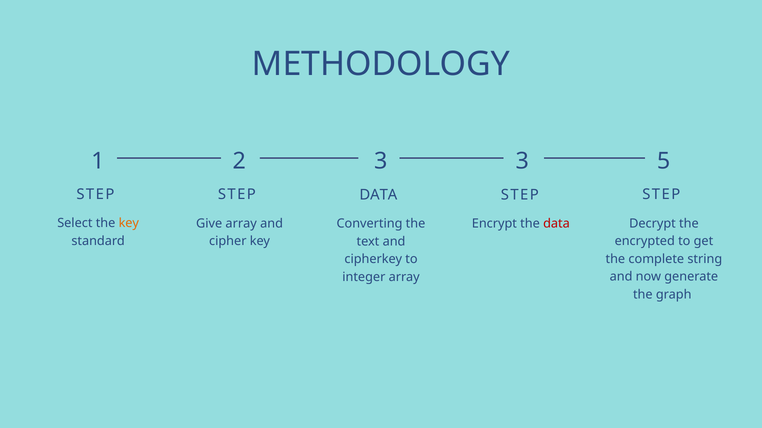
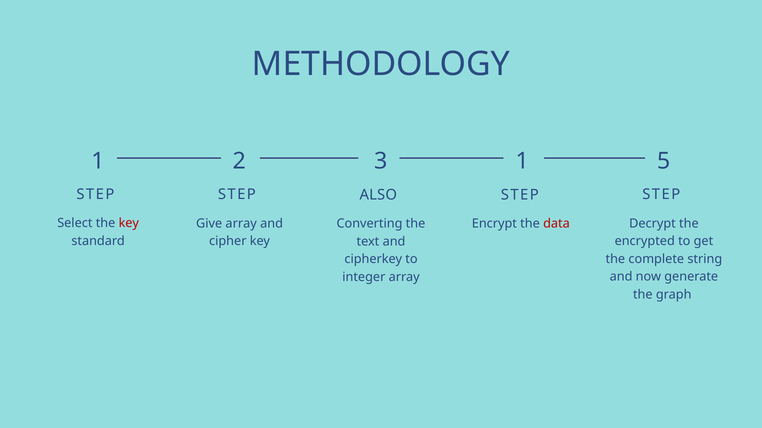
3 3: 3 -> 1 (522, 161)
DATA: DATA -> ALSO (378, 195)
key colour: orange -> red (129, 224)
